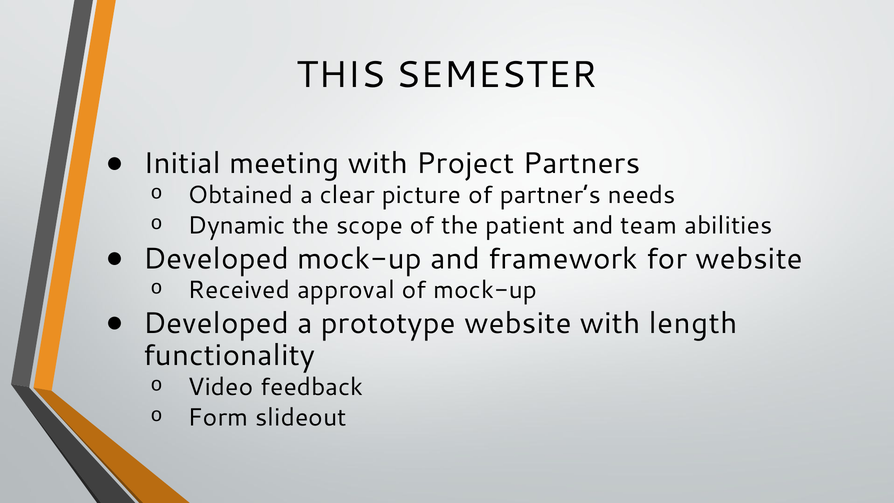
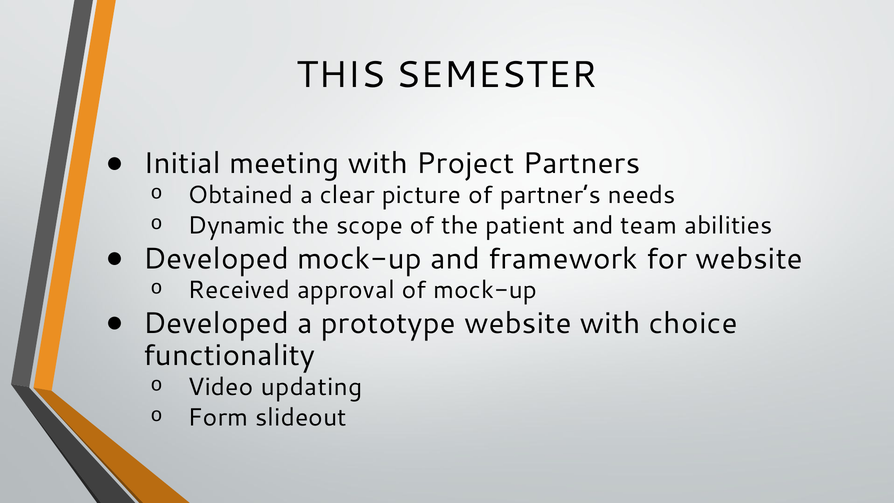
length: length -> choice (693, 323)
feedback: feedback -> updating (312, 387)
